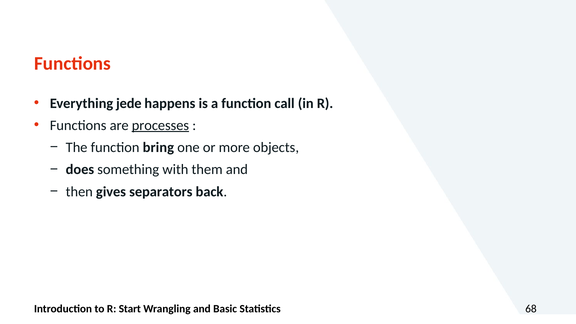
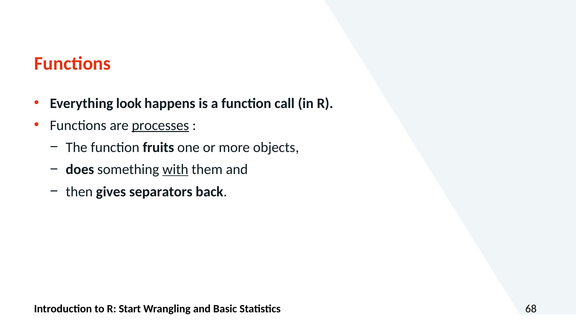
jede: jede -> look (129, 103)
bring: bring -> fruits (158, 147)
with underline: none -> present (175, 170)
